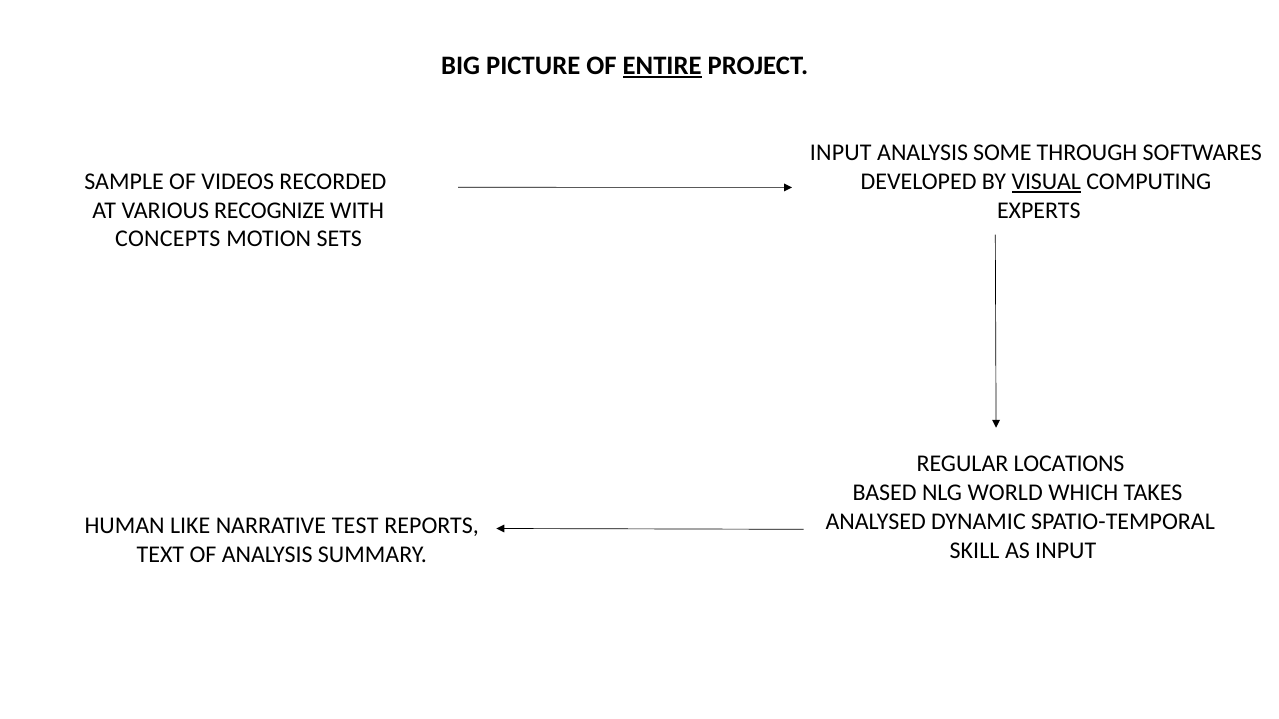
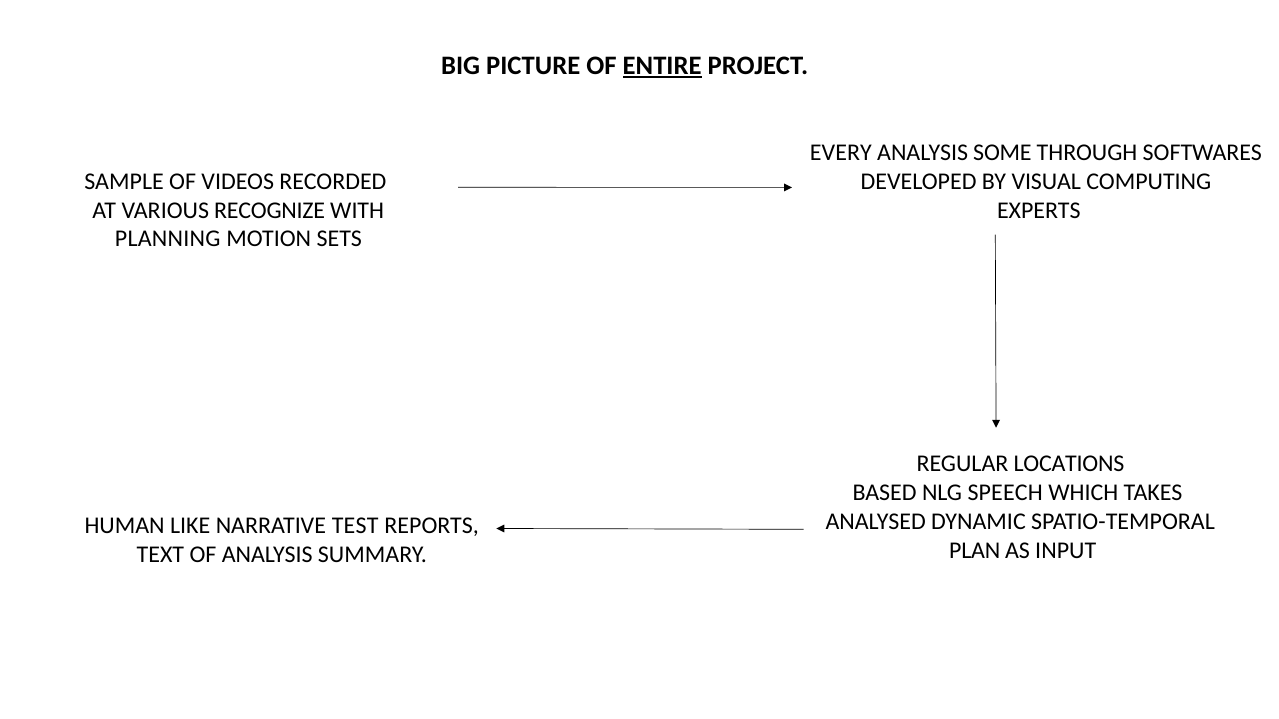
INPUT: INPUT -> EVERY (841, 153)
VISUAL underline: present -> none (1046, 182)
CONCEPTS: CONCEPTS -> PLANNING (168, 239)
WORLD: WORLD -> SPEECH (1005, 493)
SKILL: SKILL -> PLAN (975, 551)
